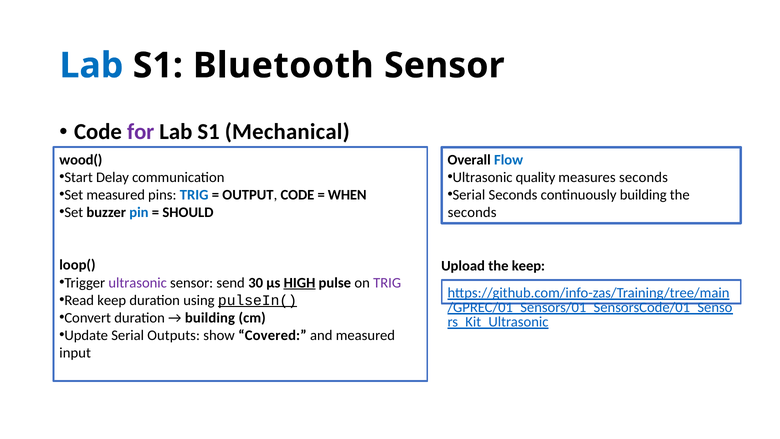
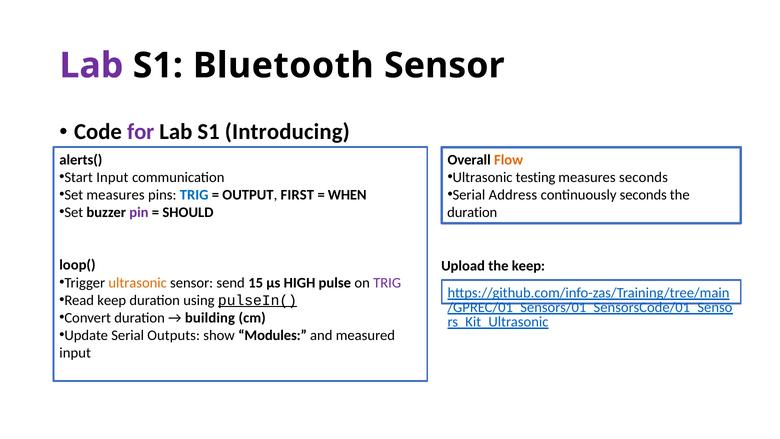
Lab colour: blue -> purple (91, 66)
Mechanical: Mechanical -> Introducing (287, 132)
wood(: wood( -> alerts( (81, 160)
Flow colour: blue -> orange (509, 160)
Start Delay: Delay -> Input (112, 177)
quality: quality -> testing (536, 177)
Set measured: measured -> measures (116, 195)
OUTPUT CODE: CODE -> FIRST (297, 195)
Serial Seconds: Seconds -> Address (513, 195)
continuously building: building -> seconds (643, 195)
pin colour: blue -> purple (139, 212)
seconds: seconds -> duration (472, 212)
ultrasonic colour: purple -> orange (138, 283)
30: 30 -> 15 (256, 283)
HIGH underline: present -> none (300, 283)
Covered: Covered -> Modules (273, 335)
